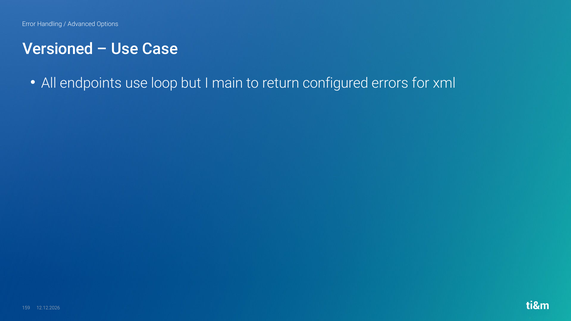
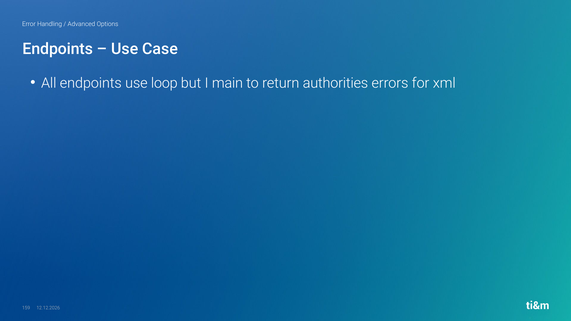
Versioned: Versioned -> Endpoints (58, 49)
configured: configured -> authorities (335, 83)
